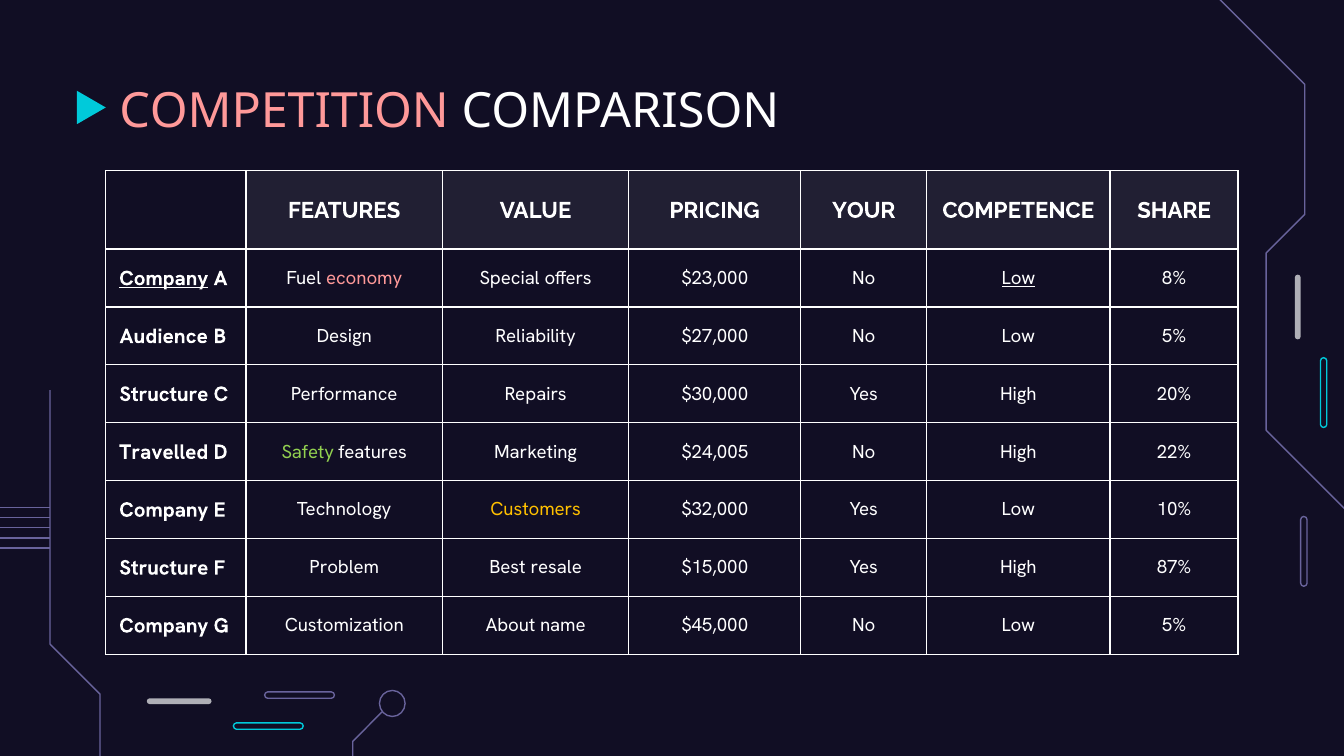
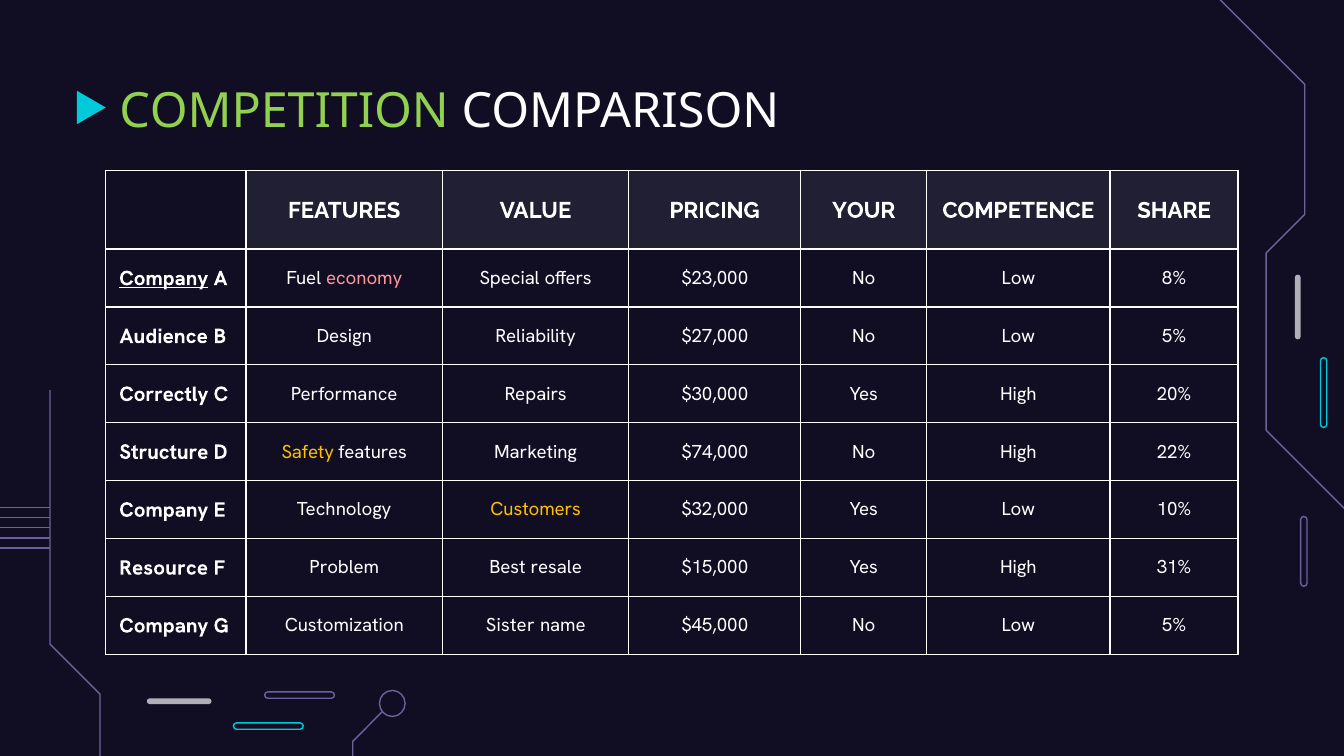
COMPETITION colour: pink -> light green (284, 111)
Low underline: present -> none (1019, 278)
Structure: Structure -> Correctly (164, 394)
Travelled: Travelled -> Structure (164, 452)
Safety colour: light green -> yellow (308, 452)
$24,005: $24,005 -> $74,000 (715, 452)
Structure: Structure -> Resource (164, 568)
87%: 87% -> 31% (1174, 568)
About: About -> Sister (510, 626)
